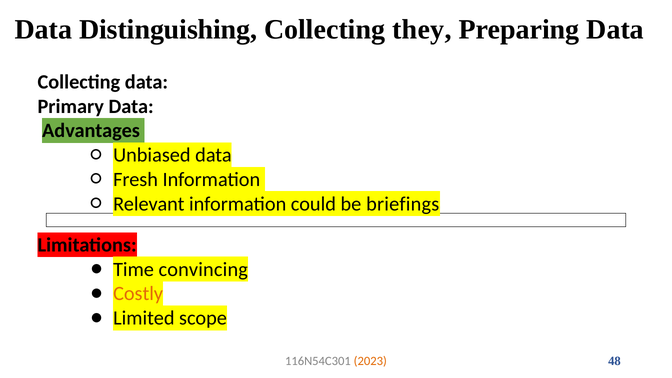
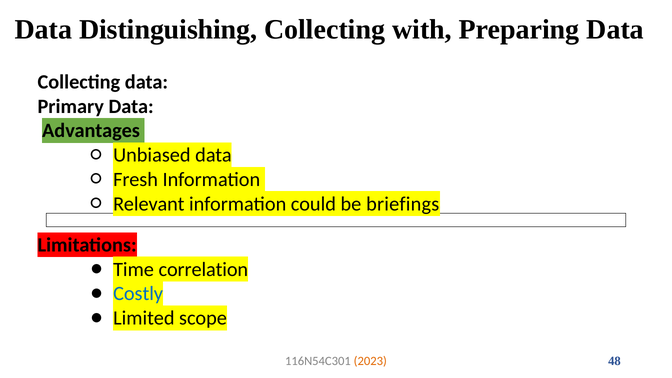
they: they -> with (422, 29)
convincing: convincing -> correlation (203, 269)
Costly colour: orange -> blue (138, 294)
